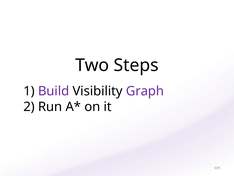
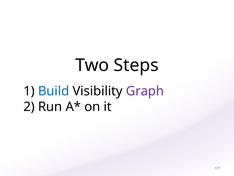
Build colour: purple -> blue (54, 91)
